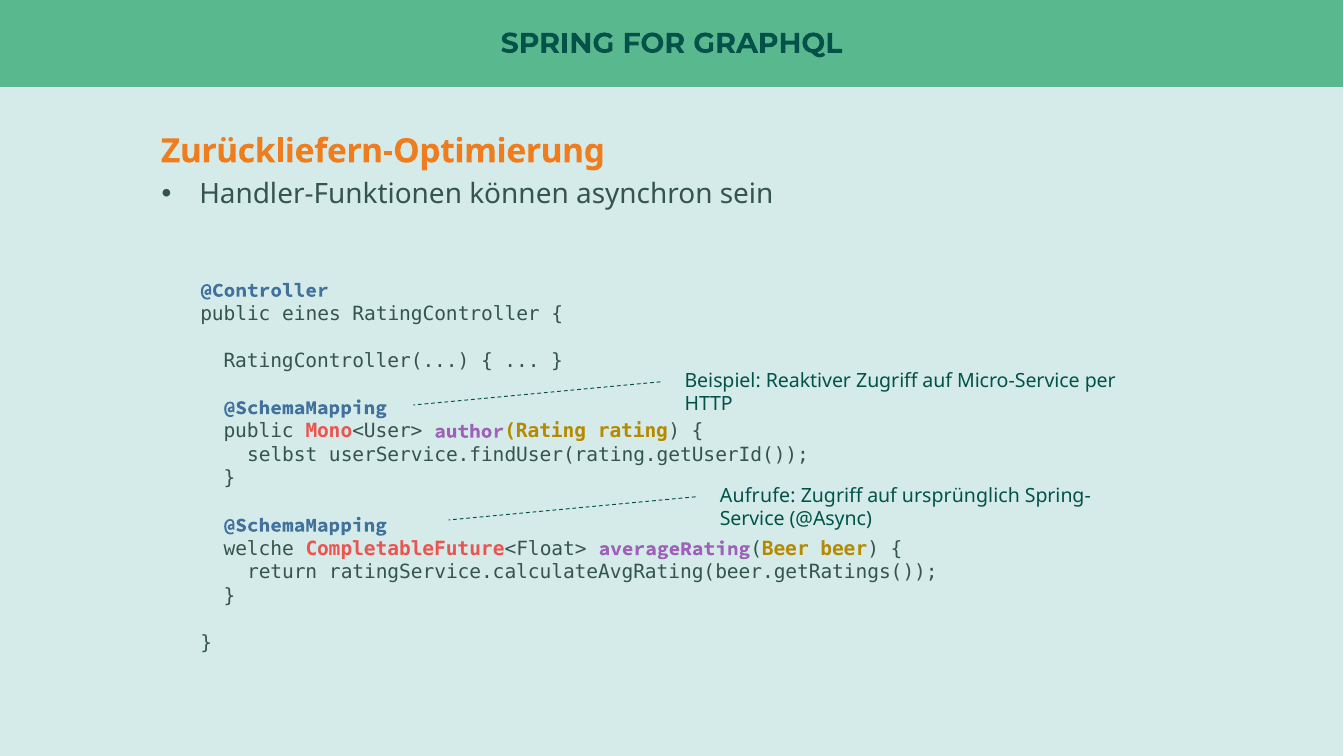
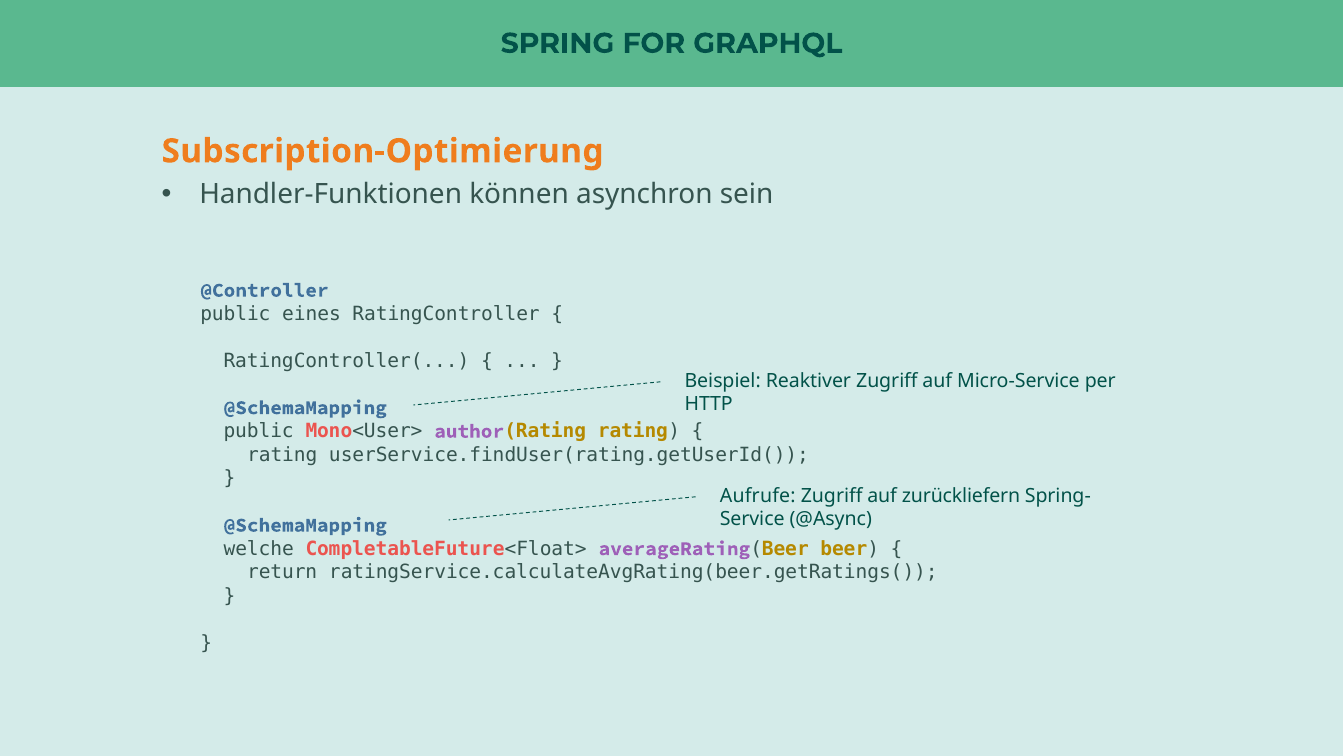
Zurückliefern-Optimierung: Zurückliefern-Optimierung -> Subscription-Optimierung (383, 151)
selbst: selbst -> rating (282, 454)
ursprünglich: ursprünglich -> zurückliefern (961, 495)
